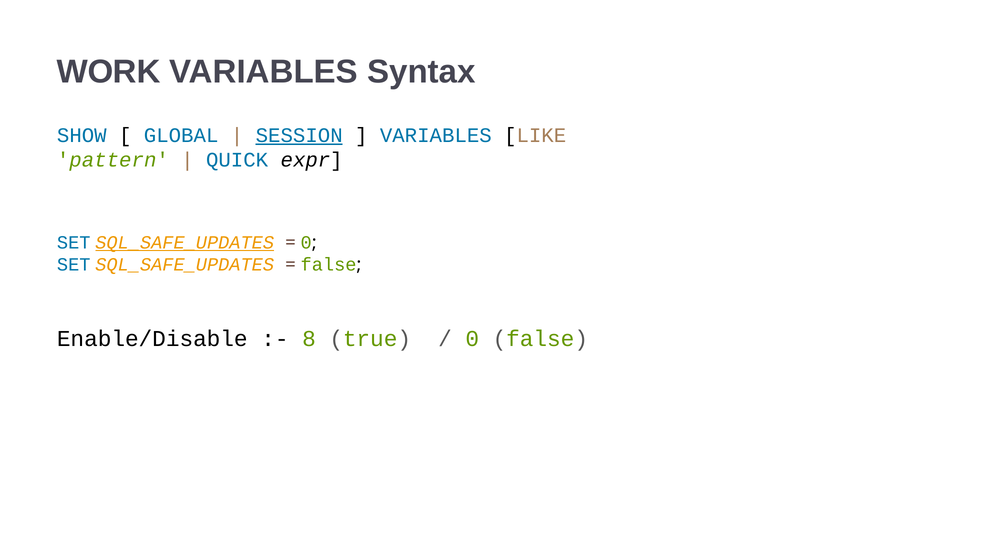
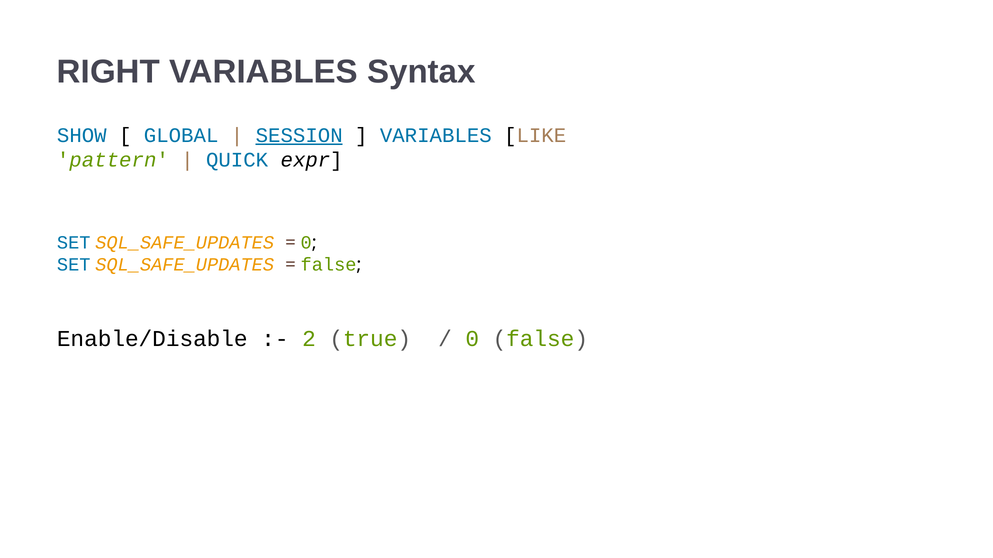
WORK: WORK -> RIGHT (108, 72)
SQL_SAFE_UPDATES underline: present -> none (185, 243)
8: 8 -> 2 (309, 339)
